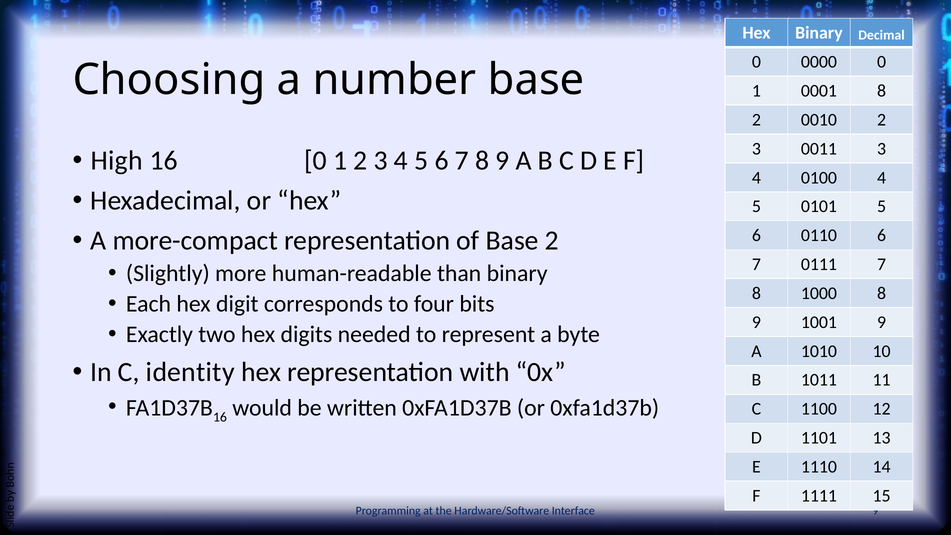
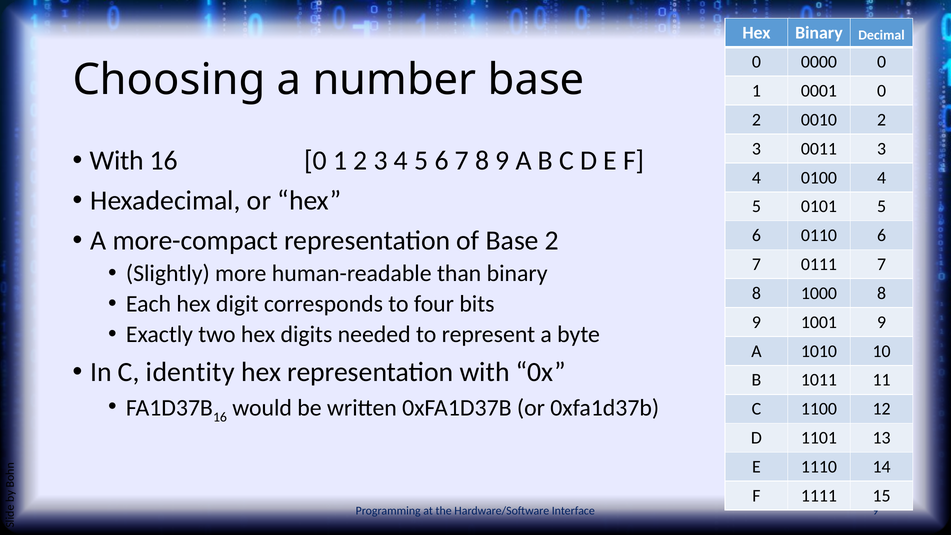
0001 8: 8 -> 0 (882, 91)
High: High -> With (117, 161)
